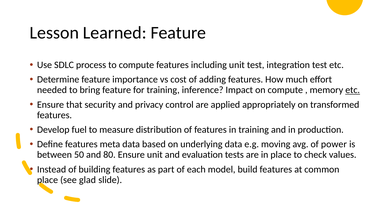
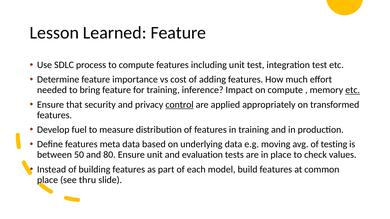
control underline: none -> present (180, 105)
power: power -> testing (334, 144)
glad: glad -> thru (87, 180)
